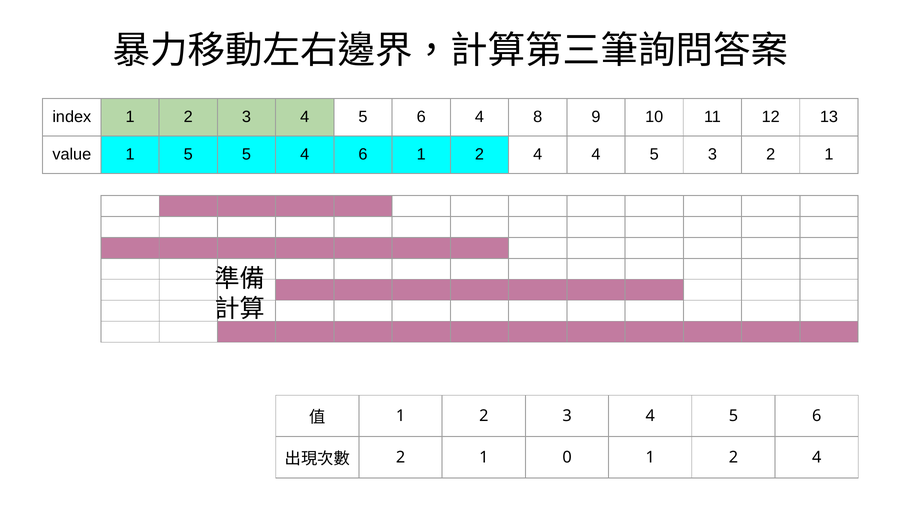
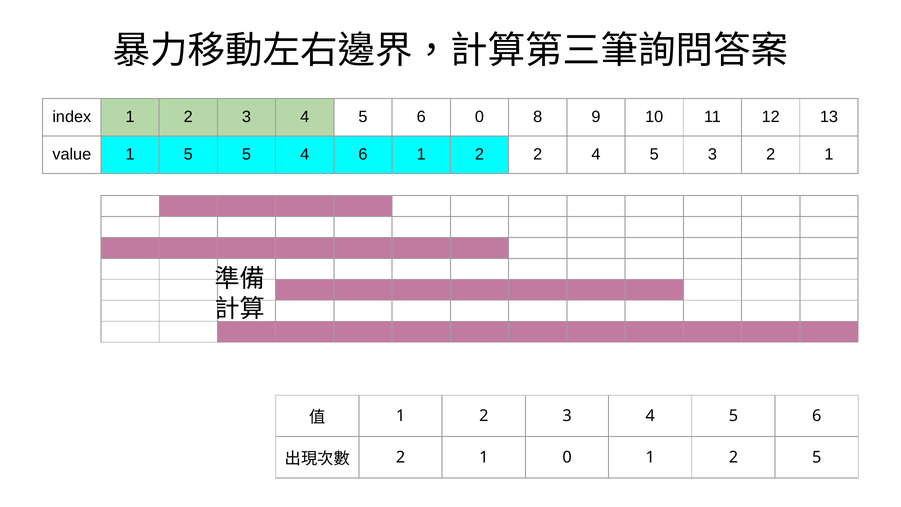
6 4: 4 -> 0 (480, 117)
6 1 2 4: 4 -> 2 (538, 154)
0 1 2 4: 4 -> 5 (817, 457)
